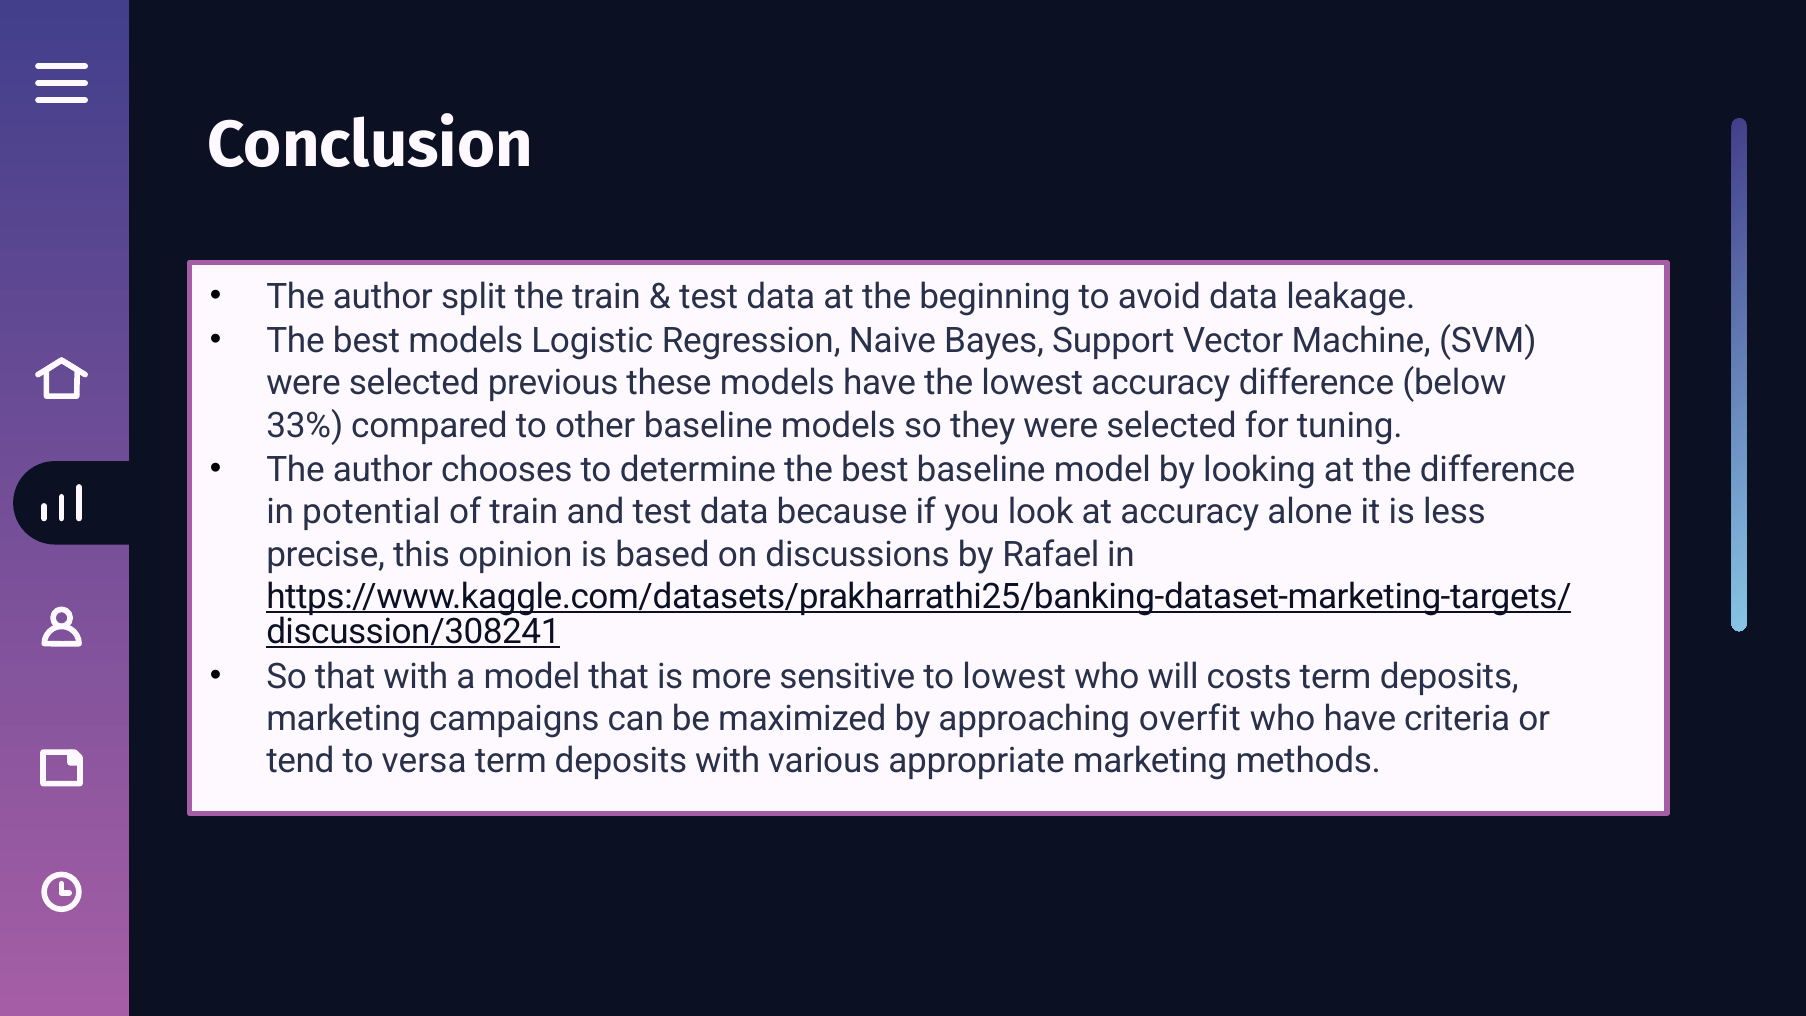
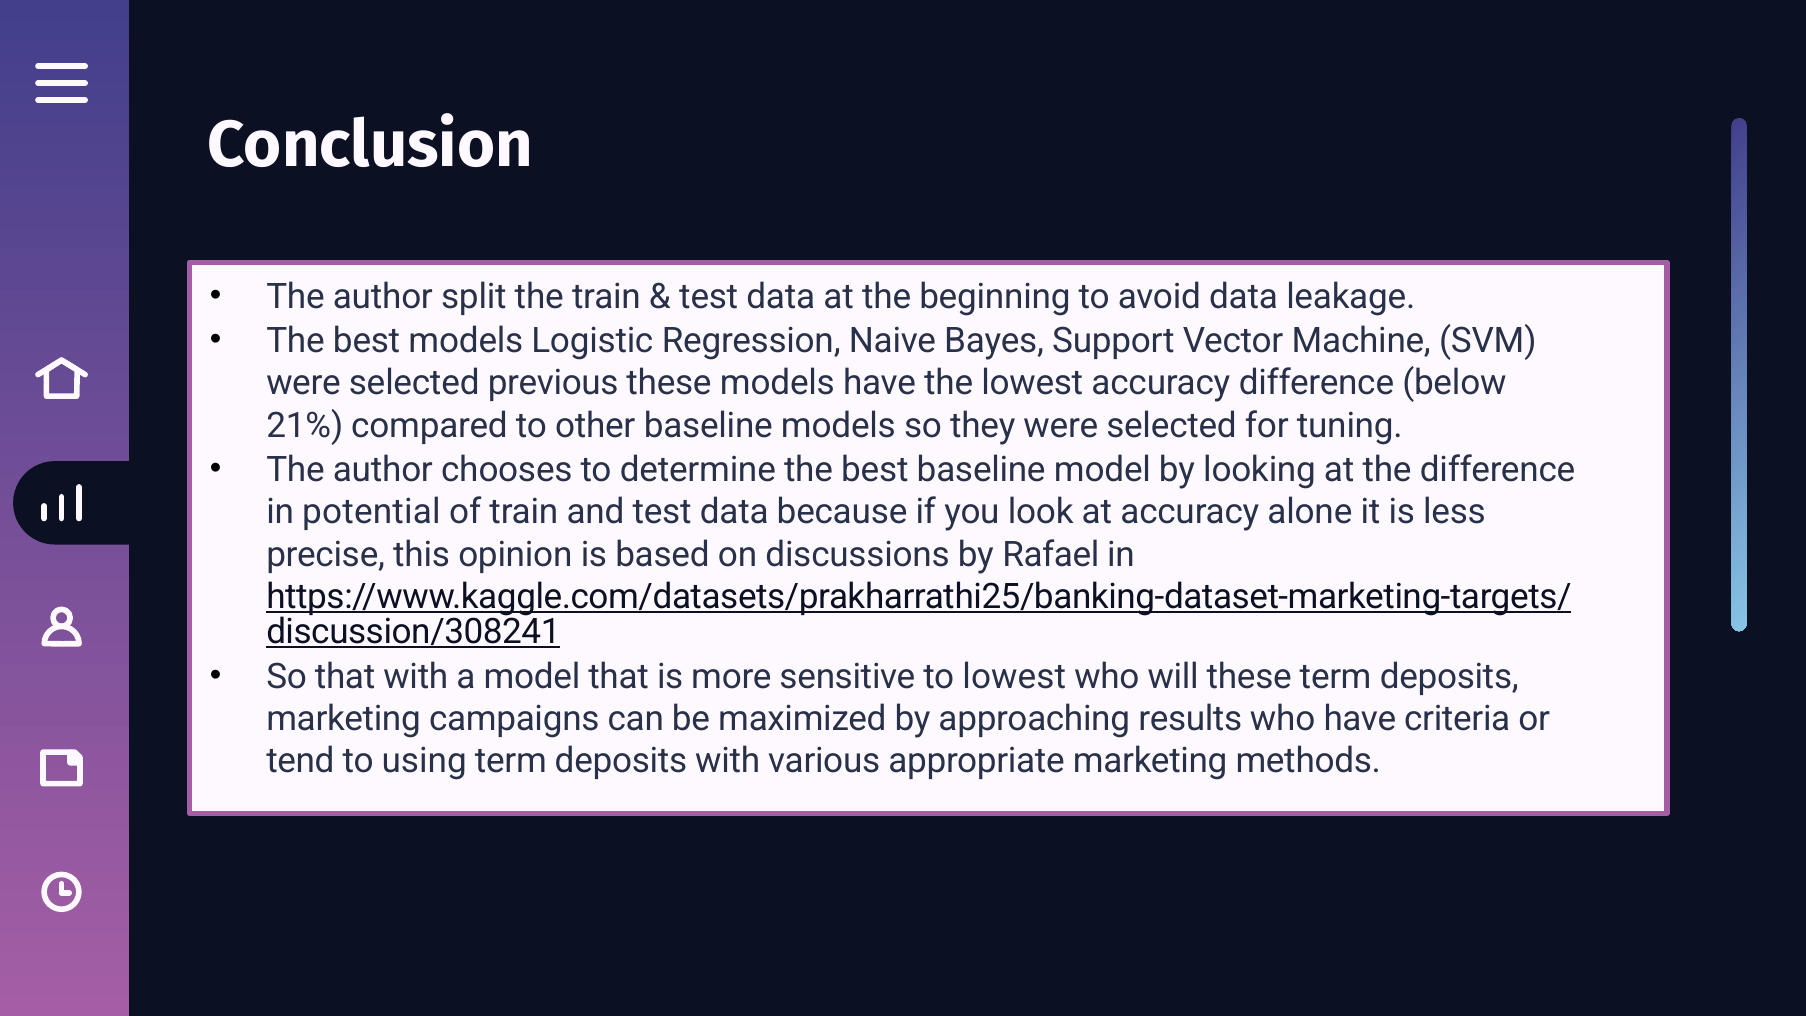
33%: 33% -> 21% (305, 425)
will costs: costs -> these (1249, 676)
overfit: overfit -> results (1190, 719)
versa: versa -> using (424, 761)
